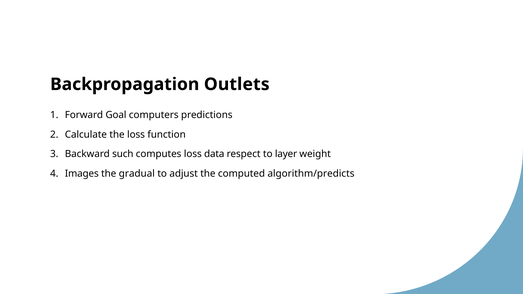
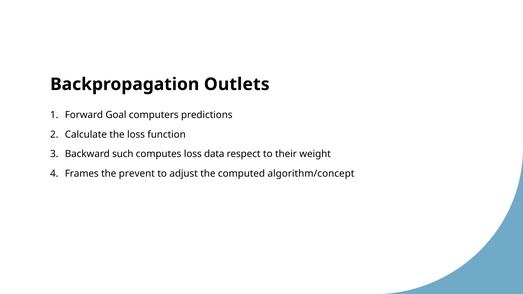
layer: layer -> their (286, 154)
Images: Images -> Frames (82, 174)
gradual: gradual -> prevent (137, 174)
algorithm/predicts: algorithm/predicts -> algorithm/concept (311, 174)
